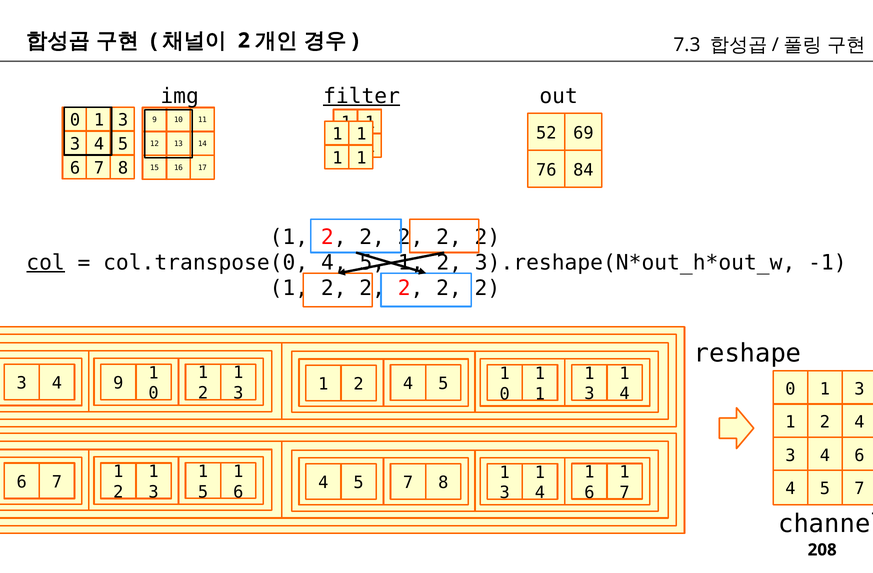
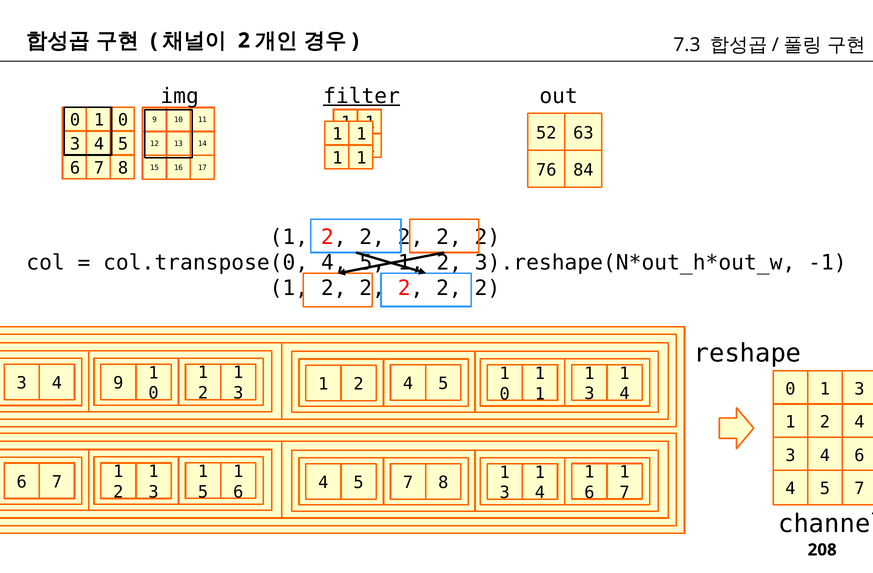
3: 3 -> 0 (123, 120)
69: 69 -> 63 (583, 133)
col underline: present -> none (46, 263)
